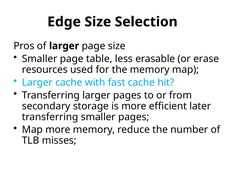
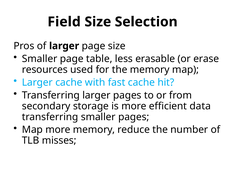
Edge: Edge -> Field (64, 22)
later: later -> data (200, 106)
